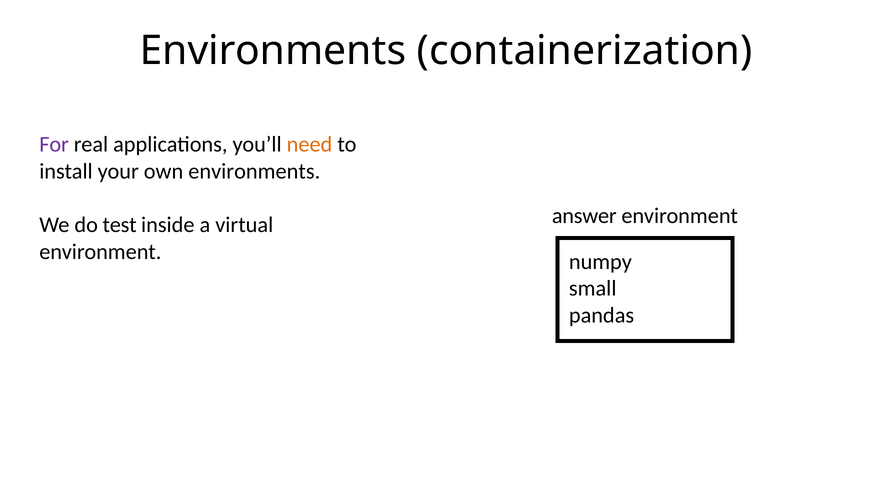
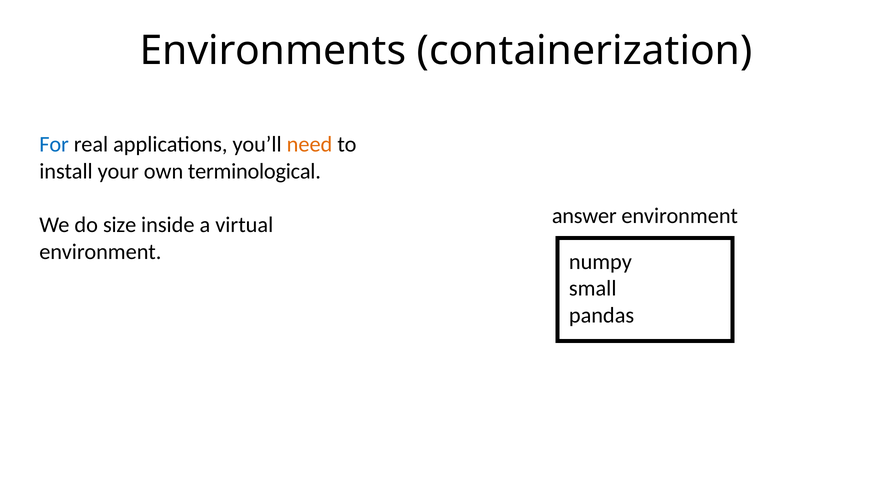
For colour: purple -> blue (54, 144)
own environments: environments -> terminological (254, 171)
test: test -> size (120, 225)
